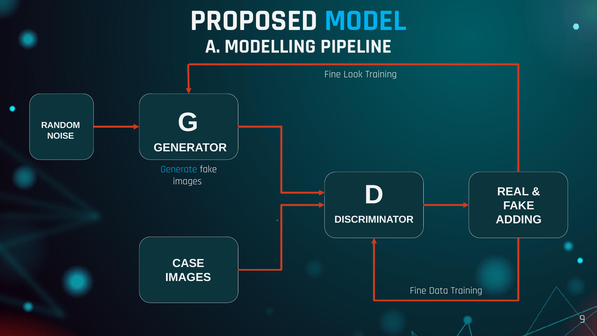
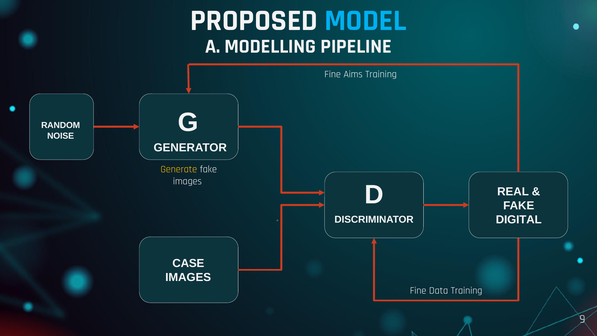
Look: Look -> Aims (353, 74)
Generate colour: light blue -> yellow (179, 169)
ADDING: ADDING -> DIGITAL (519, 219)
